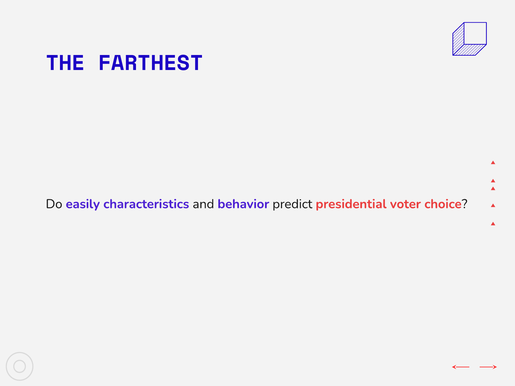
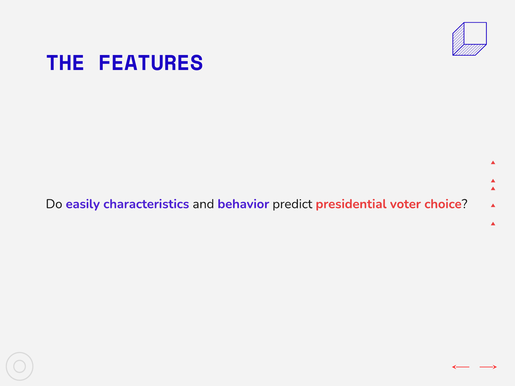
FARTHEST: FARTHEST -> FEATURES (151, 63)
